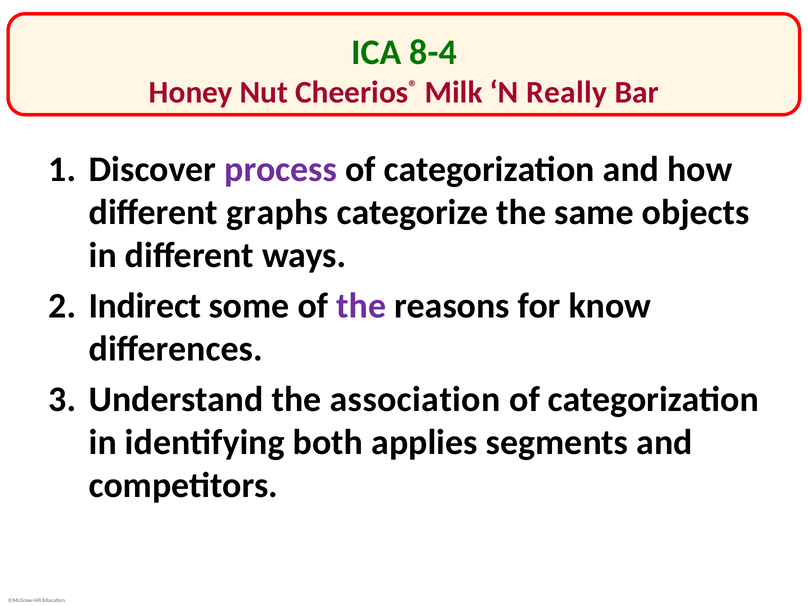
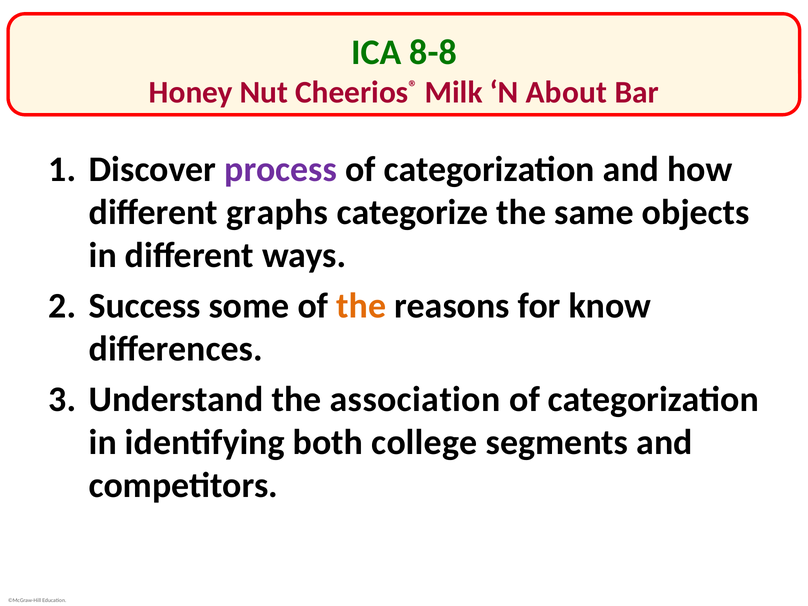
8-4: 8-4 -> 8-8 (433, 52)
Really: Really -> About (567, 92)
Indirect: Indirect -> Success (145, 306)
the colour: purple -> orange (361, 306)
applies: applies -> college (424, 442)
